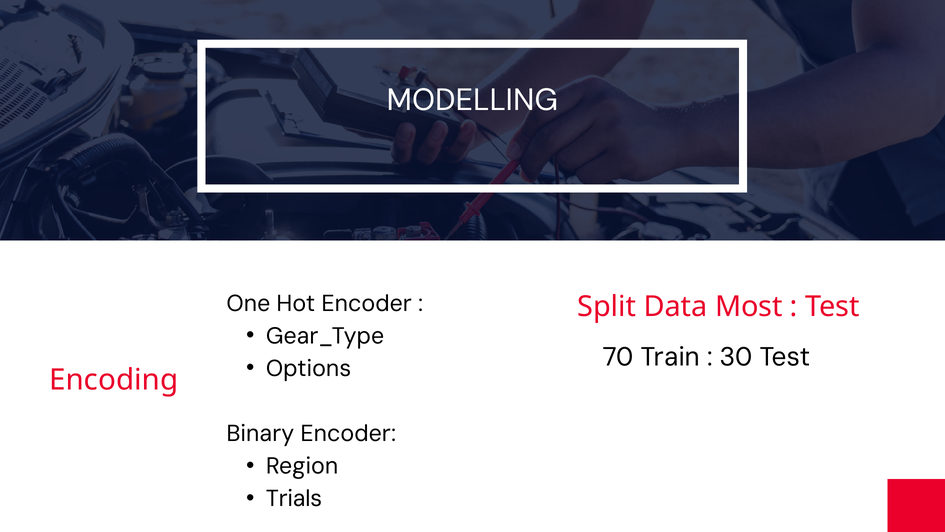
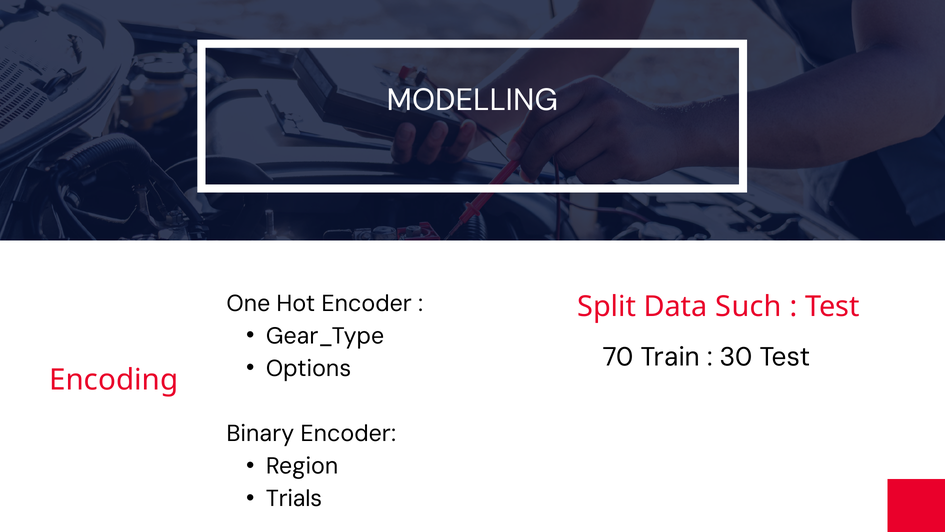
Most: Most -> Such (749, 306)
